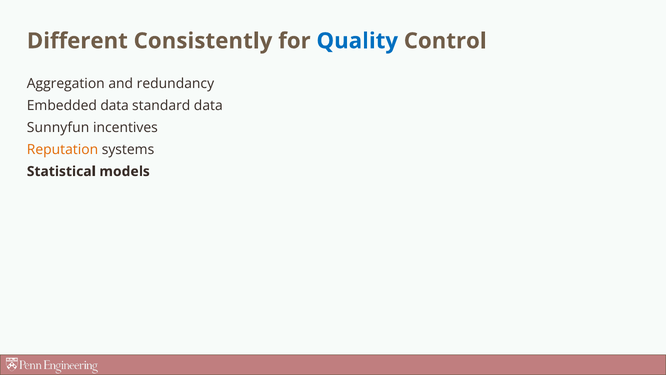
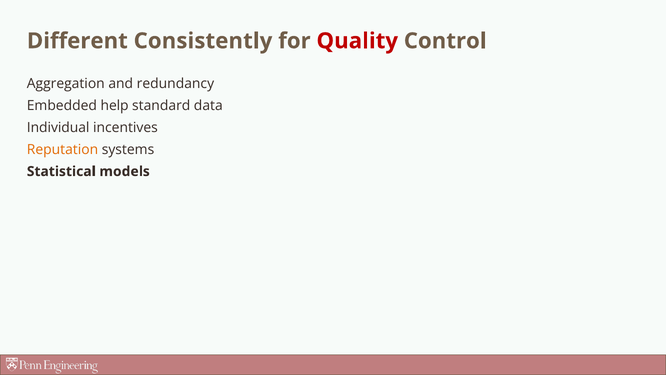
Quality colour: blue -> red (357, 41)
Embedded data: data -> help (115, 106)
Sunnyfun: Sunnyfun -> Individual (58, 127)
